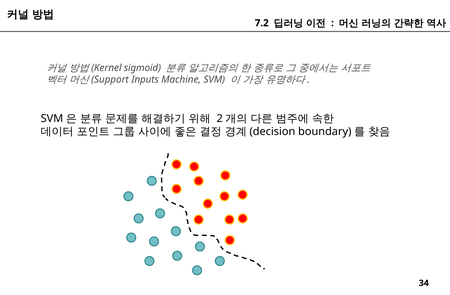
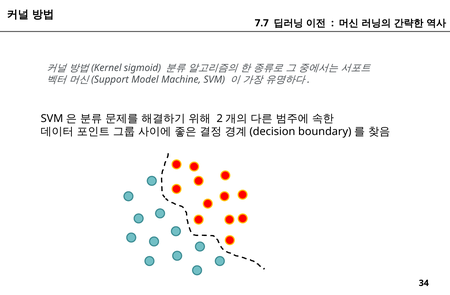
7.2: 7.2 -> 7.7 (262, 23)
Inputs: Inputs -> Model (145, 80)
